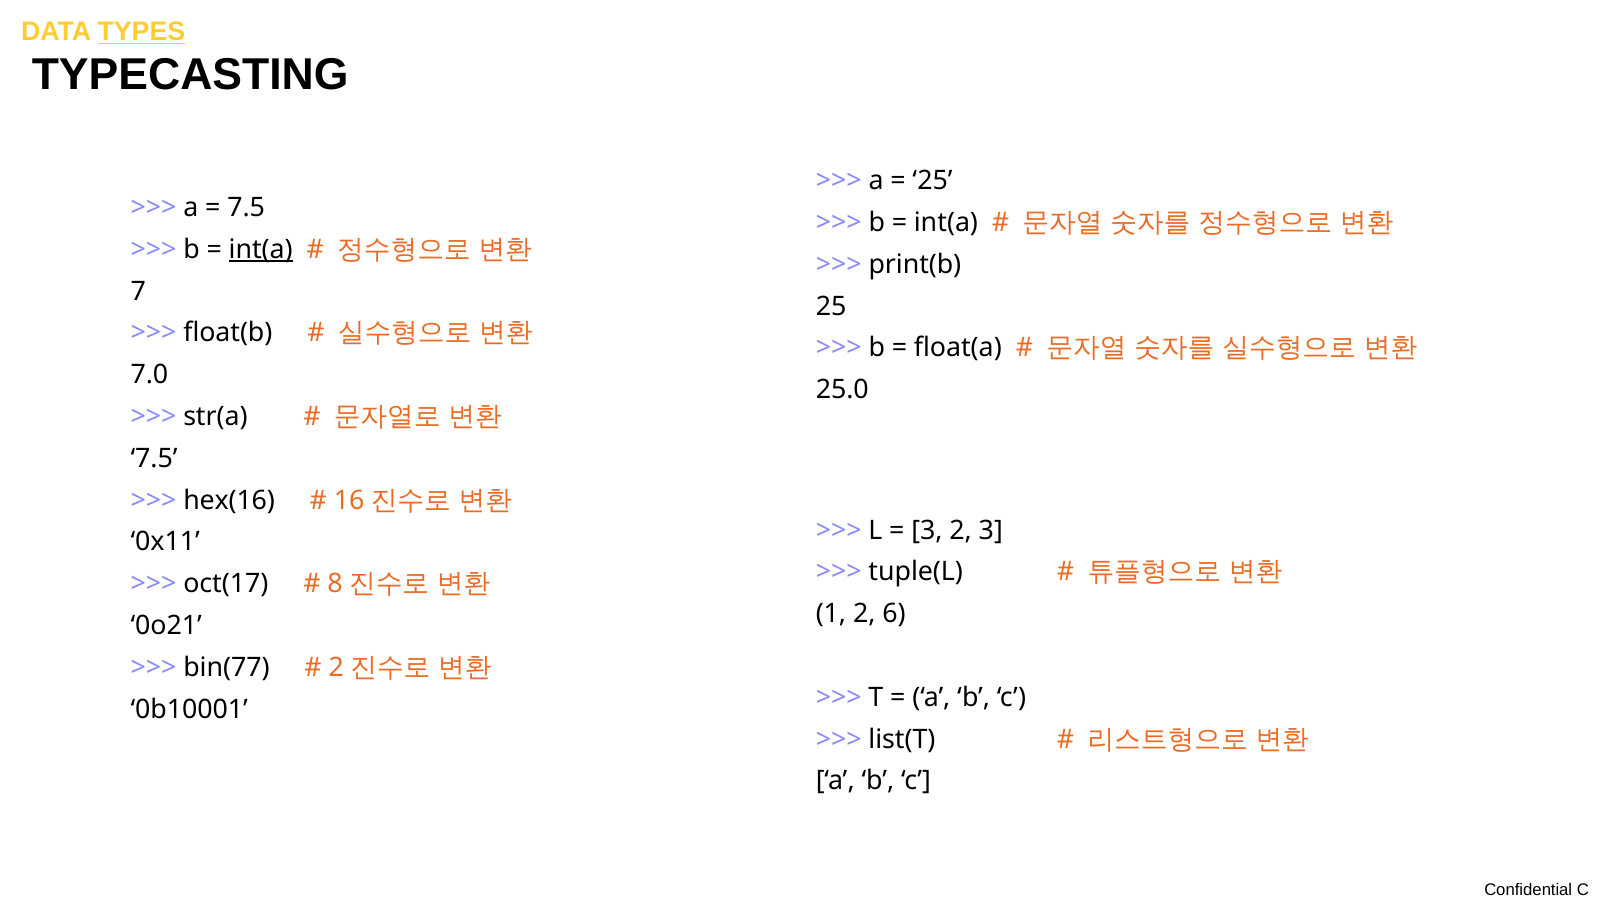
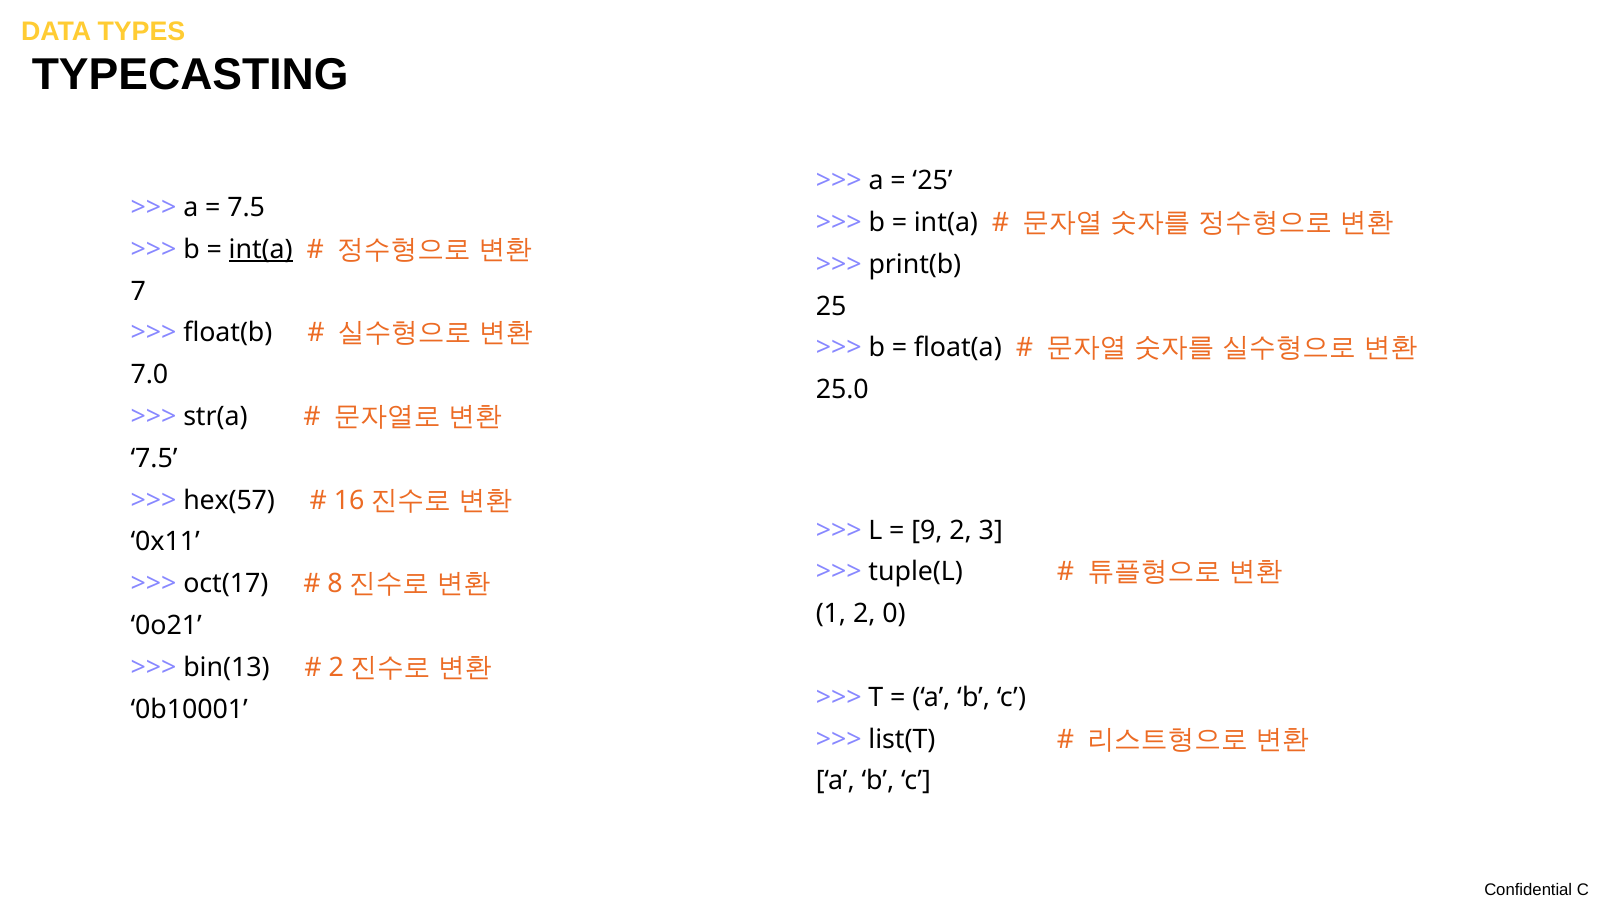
TYPES underline: present -> none (141, 32)
hex(16: hex(16 -> hex(57 (229, 500)
3: 3 -> 9 (927, 530)
6: 6 -> 0 (894, 614)
bin(77: bin(77 -> bin(13 (226, 667)
